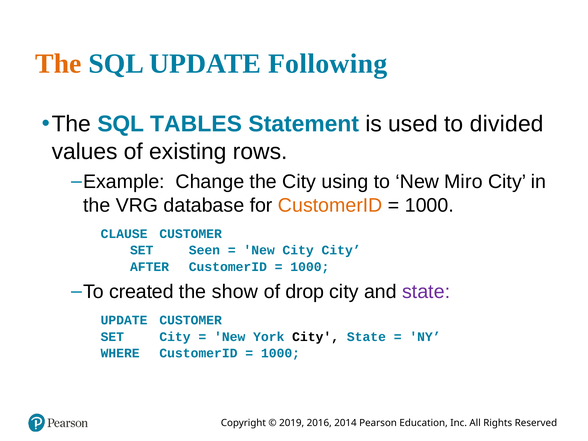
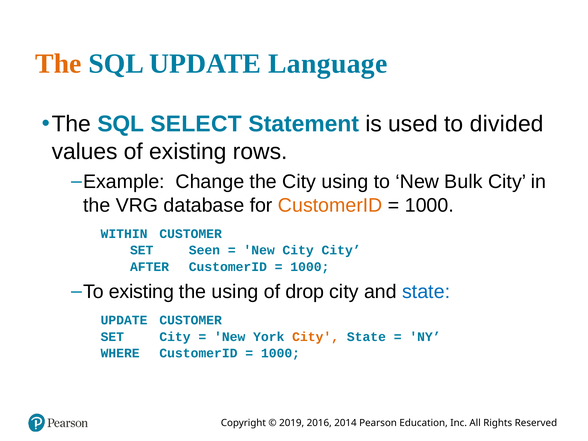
Following: Following -> Language (328, 64)
TABLES: TABLES -> SELECT (196, 124)
Miro: Miro -> Bulk (463, 182)
CLAUSE: CLAUSE -> WITHIN (124, 234)
To created: created -> existing (141, 292)
the show: show -> using (235, 292)
state colour: purple -> blue (426, 292)
City colour: black -> orange (316, 337)
